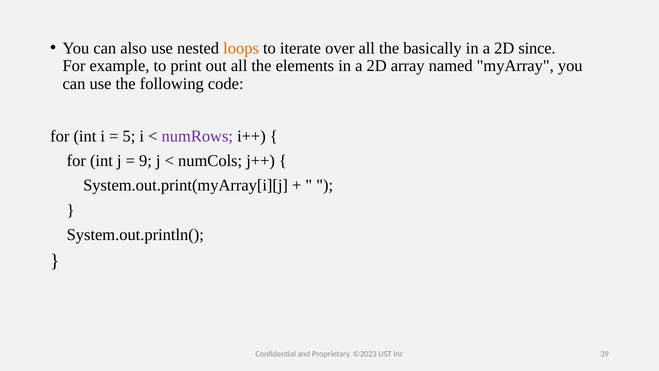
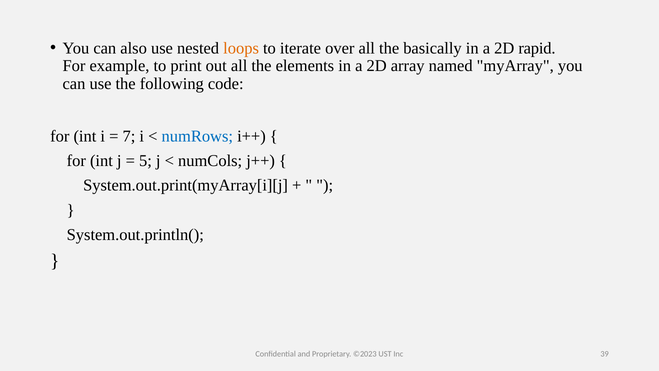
since: since -> rapid (537, 48)
5: 5 -> 7 (129, 136)
numRows colour: purple -> blue (197, 136)
9: 9 -> 5 (145, 161)
